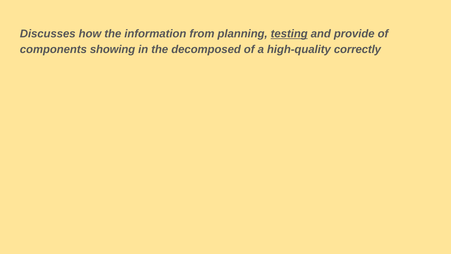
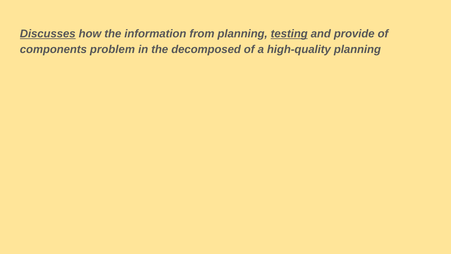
Discusses underline: none -> present (48, 34)
showing: showing -> problem (112, 49)
high-quality correctly: correctly -> planning (357, 49)
